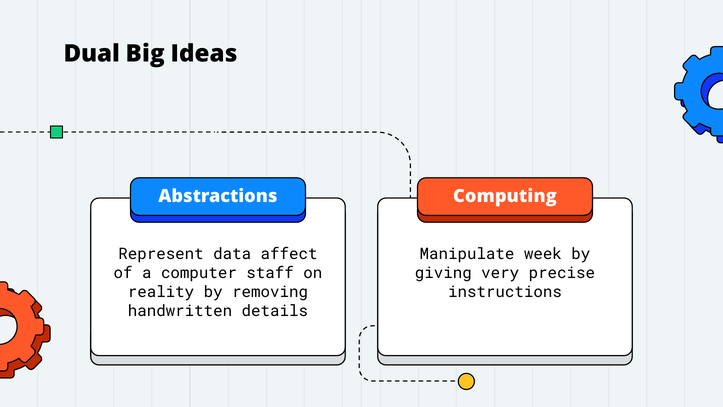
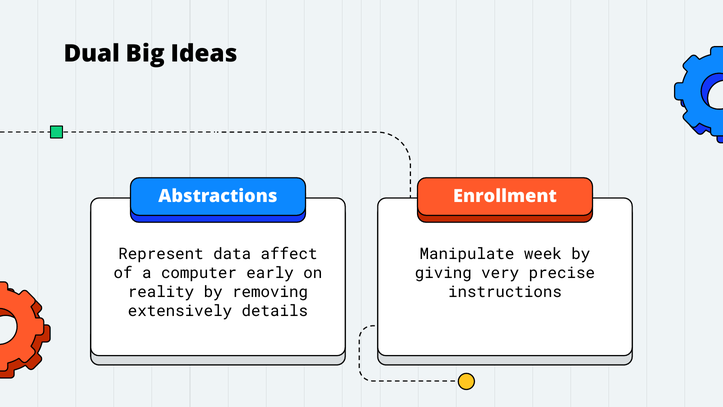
Computing: Computing -> Enrollment (505, 196)
staff: staff -> early (270, 273)
handwritten: handwritten -> extensively (180, 311)
